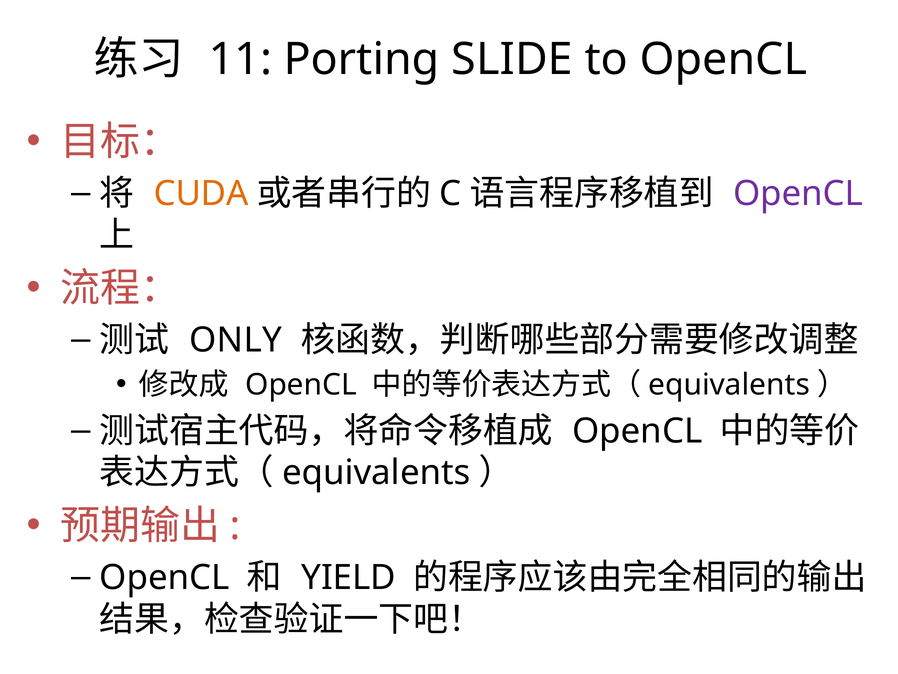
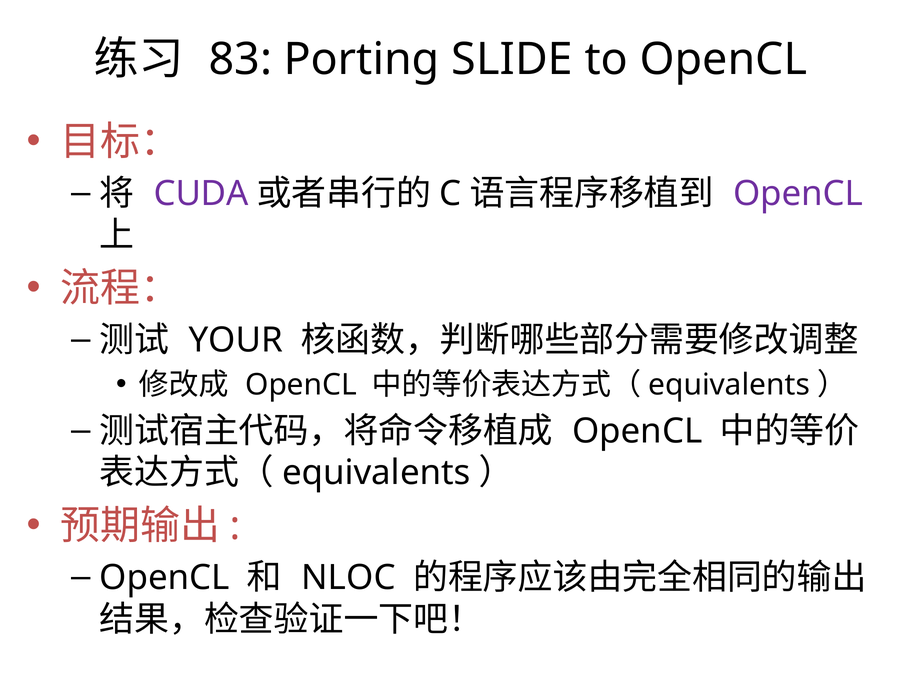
11: 11 -> 83 (240, 59)
CUDA colour: orange -> purple (201, 193)
ONLY: ONLY -> YOUR (236, 340)
YIELD: YIELD -> NLOC (349, 577)
